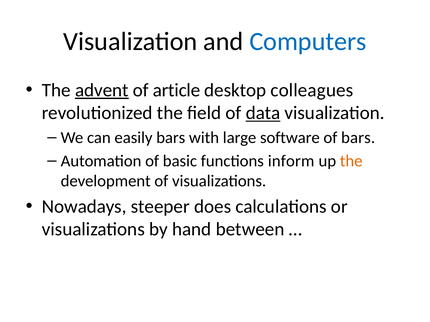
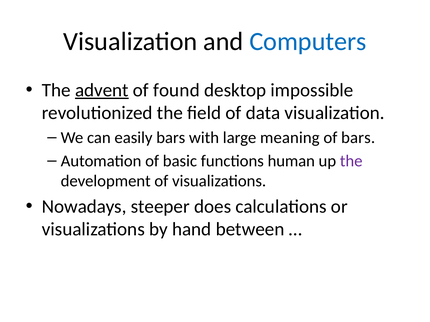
article: article -> found (176, 90)
colleagues: colleagues -> impossible (312, 90)
data underline: present -> none (263, 113)
software: software -> meaning (290, 138)
inform: inform -> human (291, 161)
the colour: orange -> purple (351, 161)
